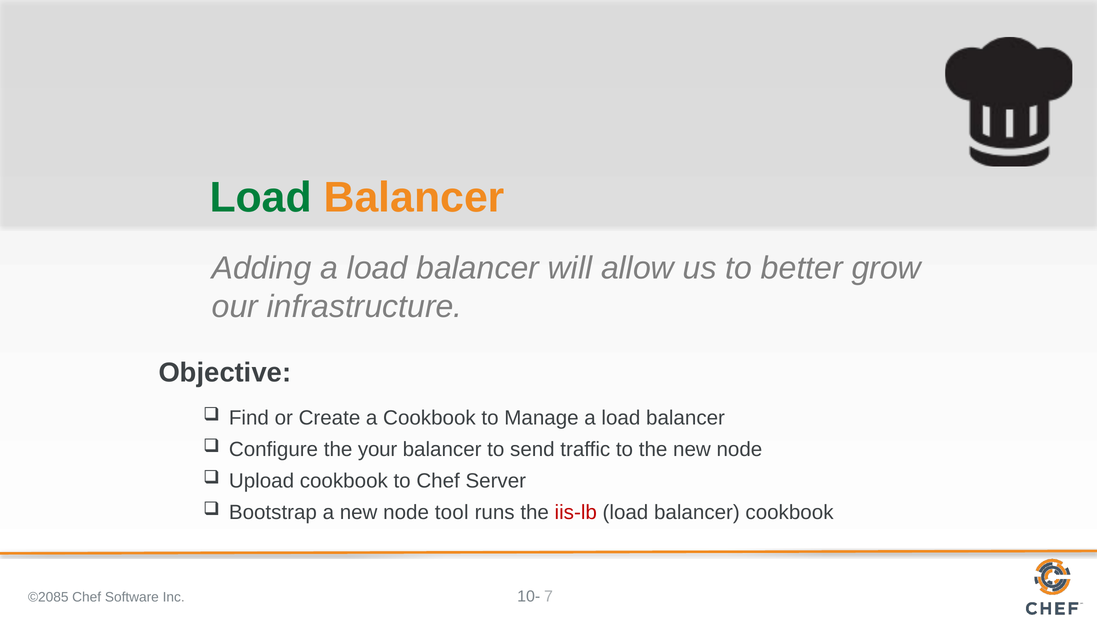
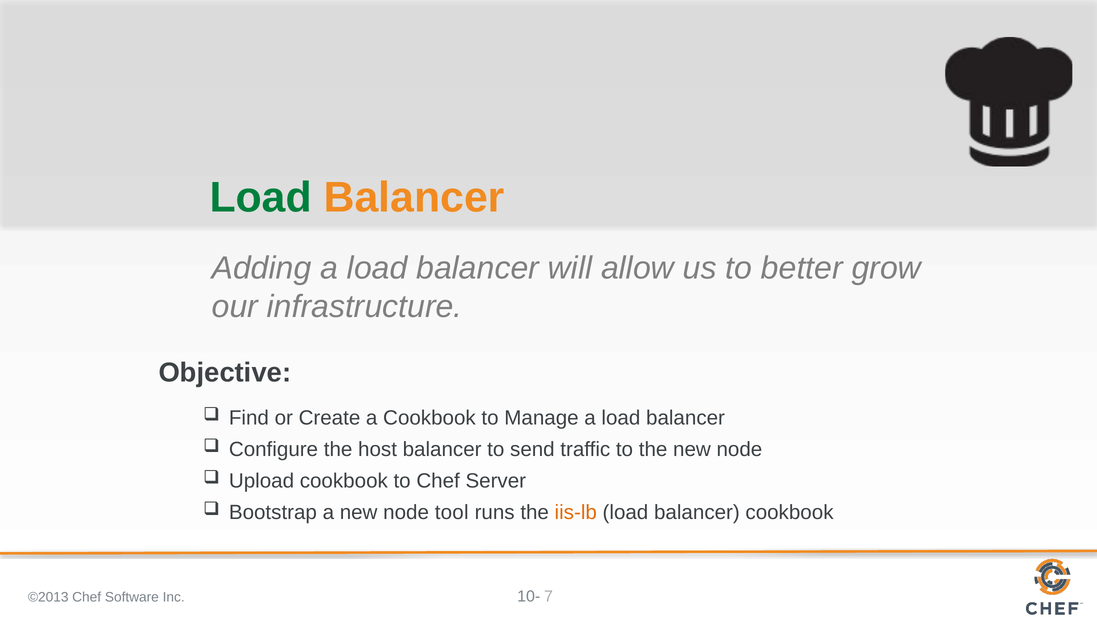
your: your -> host (378, 449)
iis-lb colour: red -> orange (576, 513)
©2085: ©2085 -> ©2013 (48, 597)
